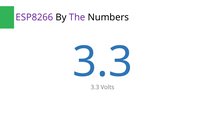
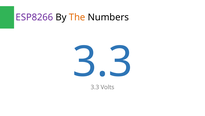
The colour: purple -> orange (77, 17)
